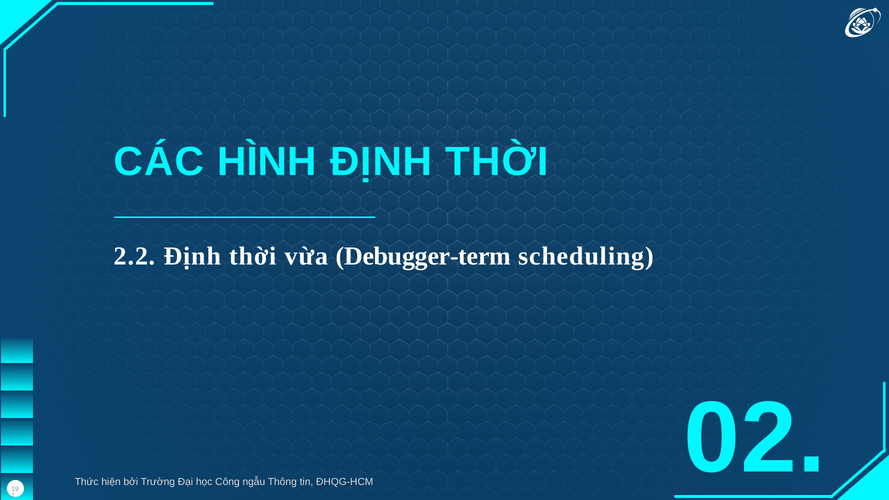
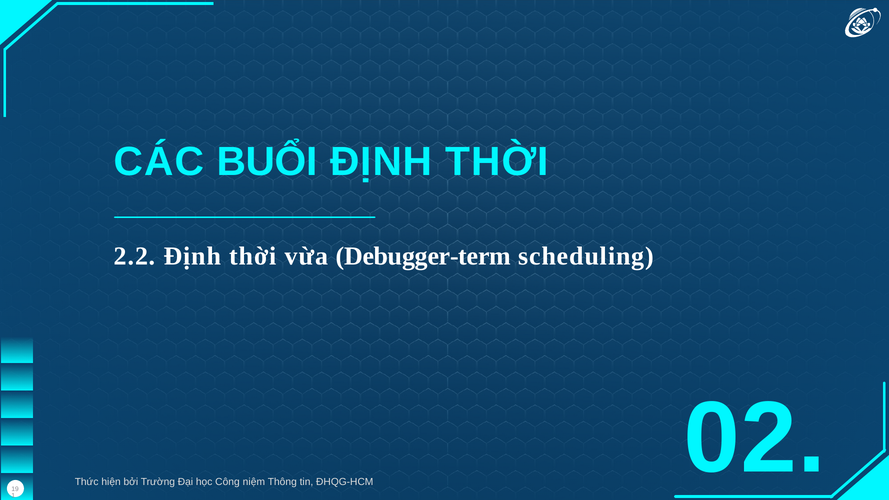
HÌNH: HÌNH -> BUỔI (267, 162)
ngẫu: ngẫu -> niệm (254, 482)
